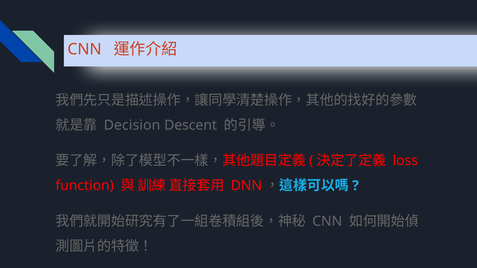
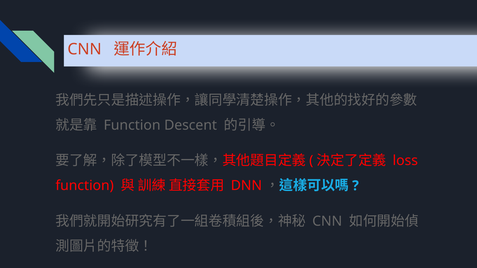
Decision: Decision -> Function (132, 125)
